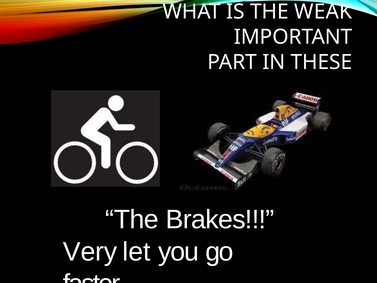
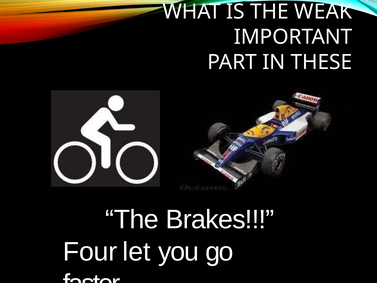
Very: Very -> Four (90, 252)
